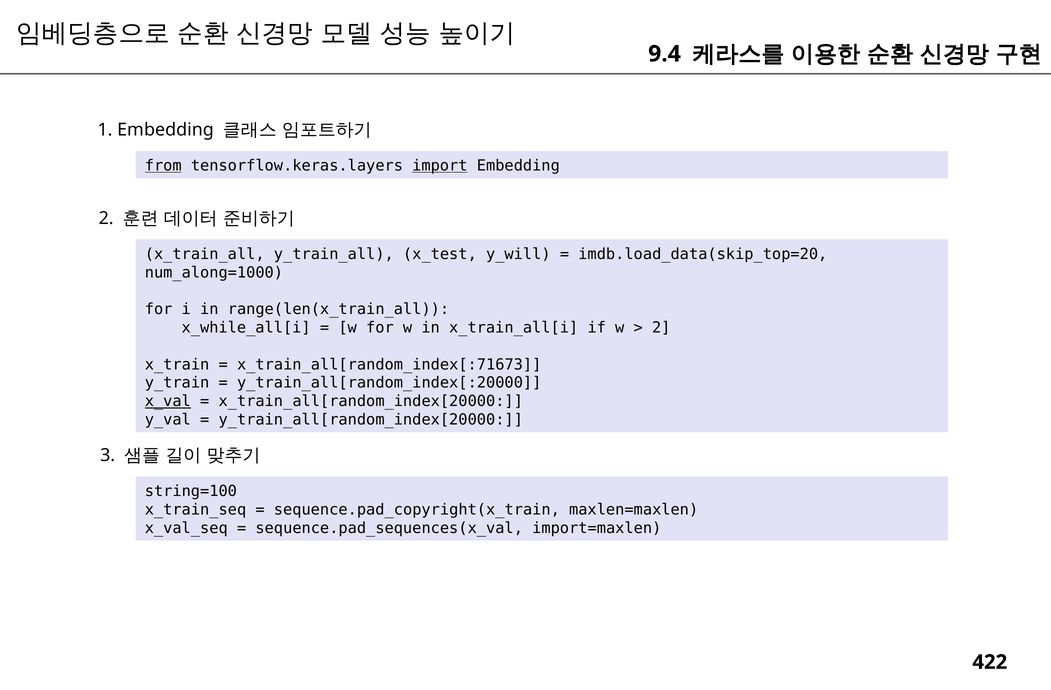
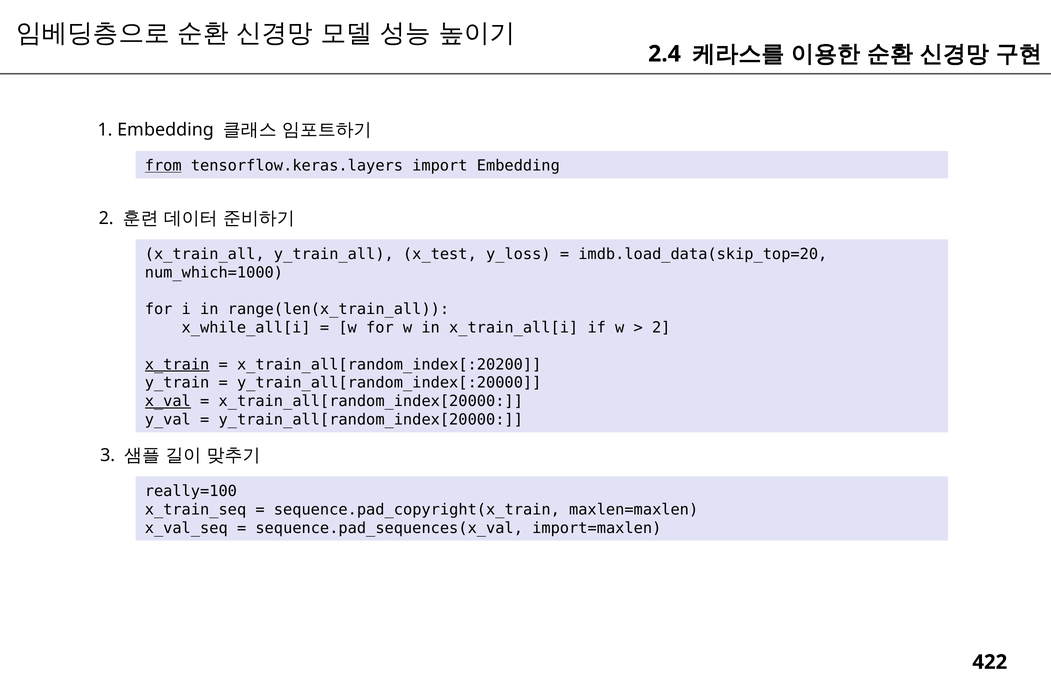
9.4: 9.4 -> 2.4 (664, 54)
import underline: present -> none (440, 166)
y_will: y_will -> y_loss (518, 254)
num_along=1000: num_along=1000 -> num_which=1000 (214, 273)
x_train underline: none -> present (177, 365)
x_train_all[random_index[:71673: x_train_all[random_index[:71673 -> x_train_all[random_index[:20200 (389, 365)
string=100: string=100 -> really=100 (191, 491)
